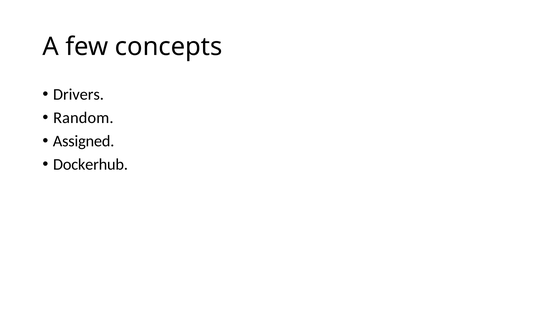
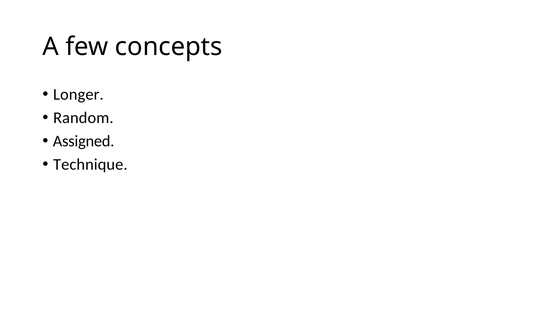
Drivers: Drivers -> Longer (78, 94)
Dockerhub: Dockerhub -> Technique (90, 165)
